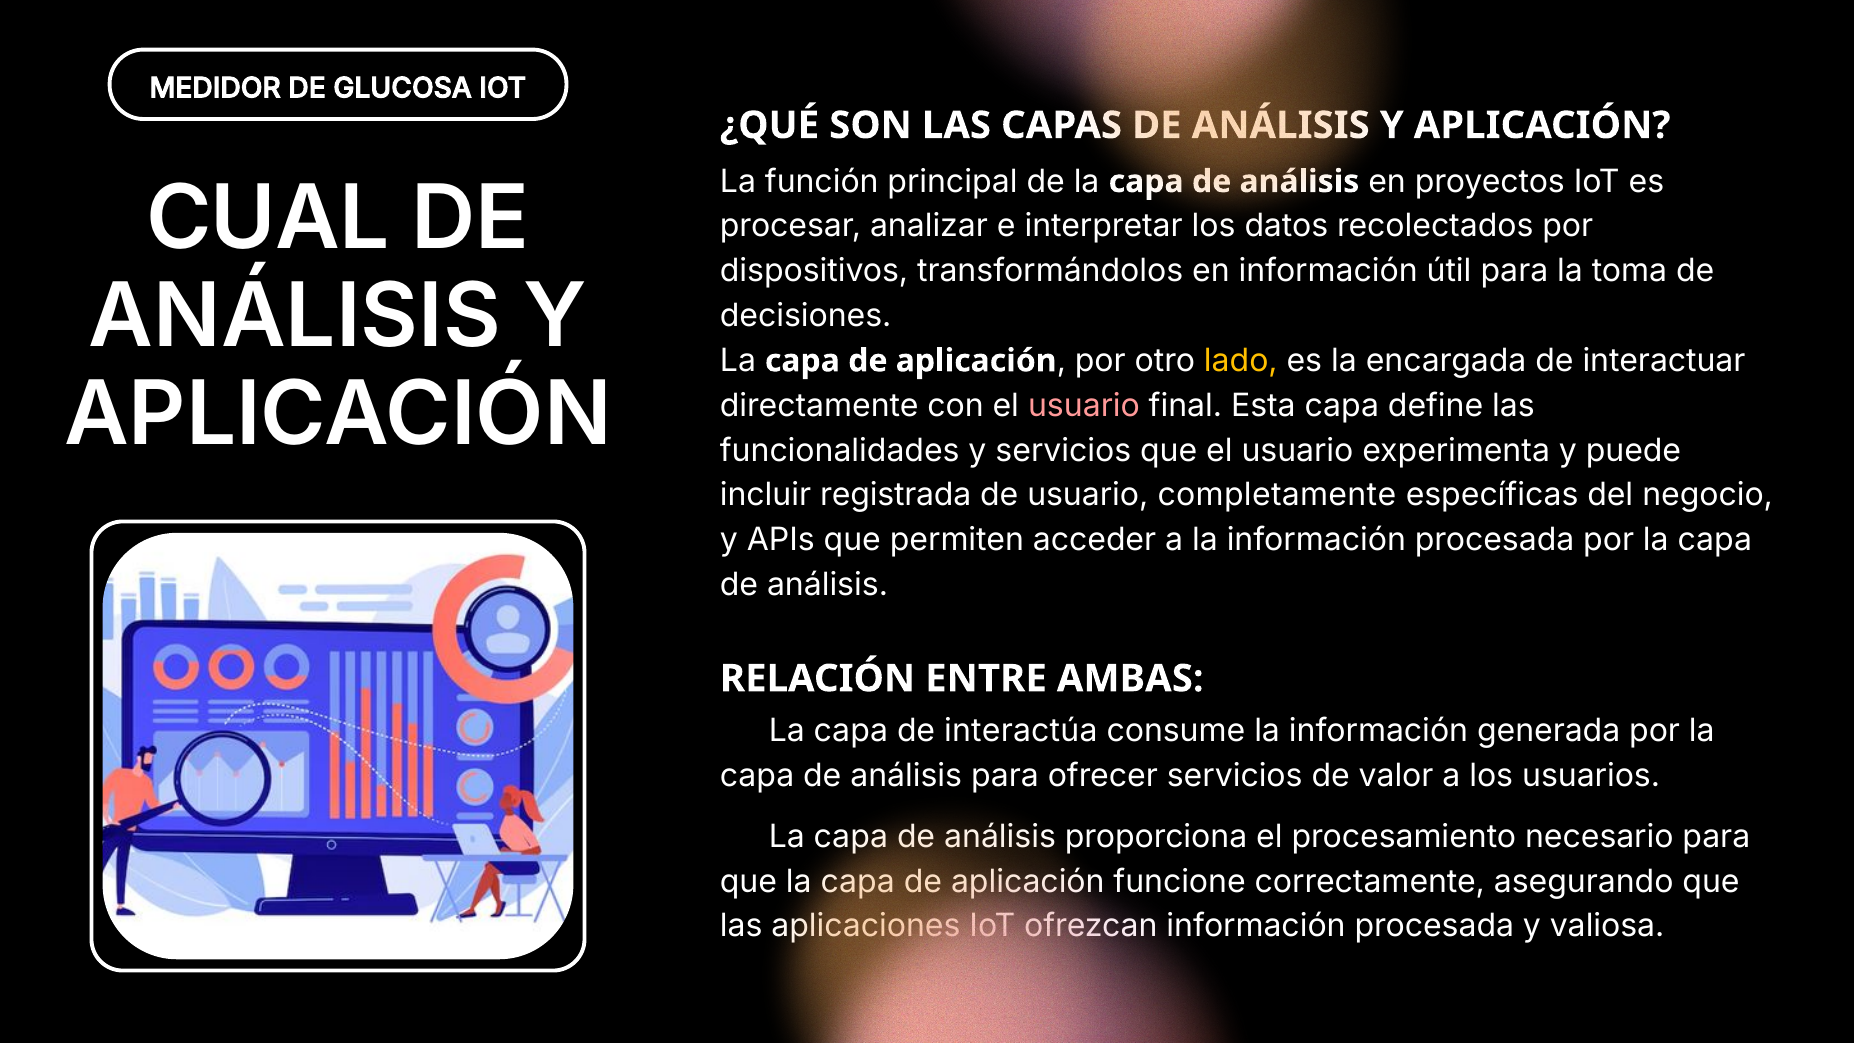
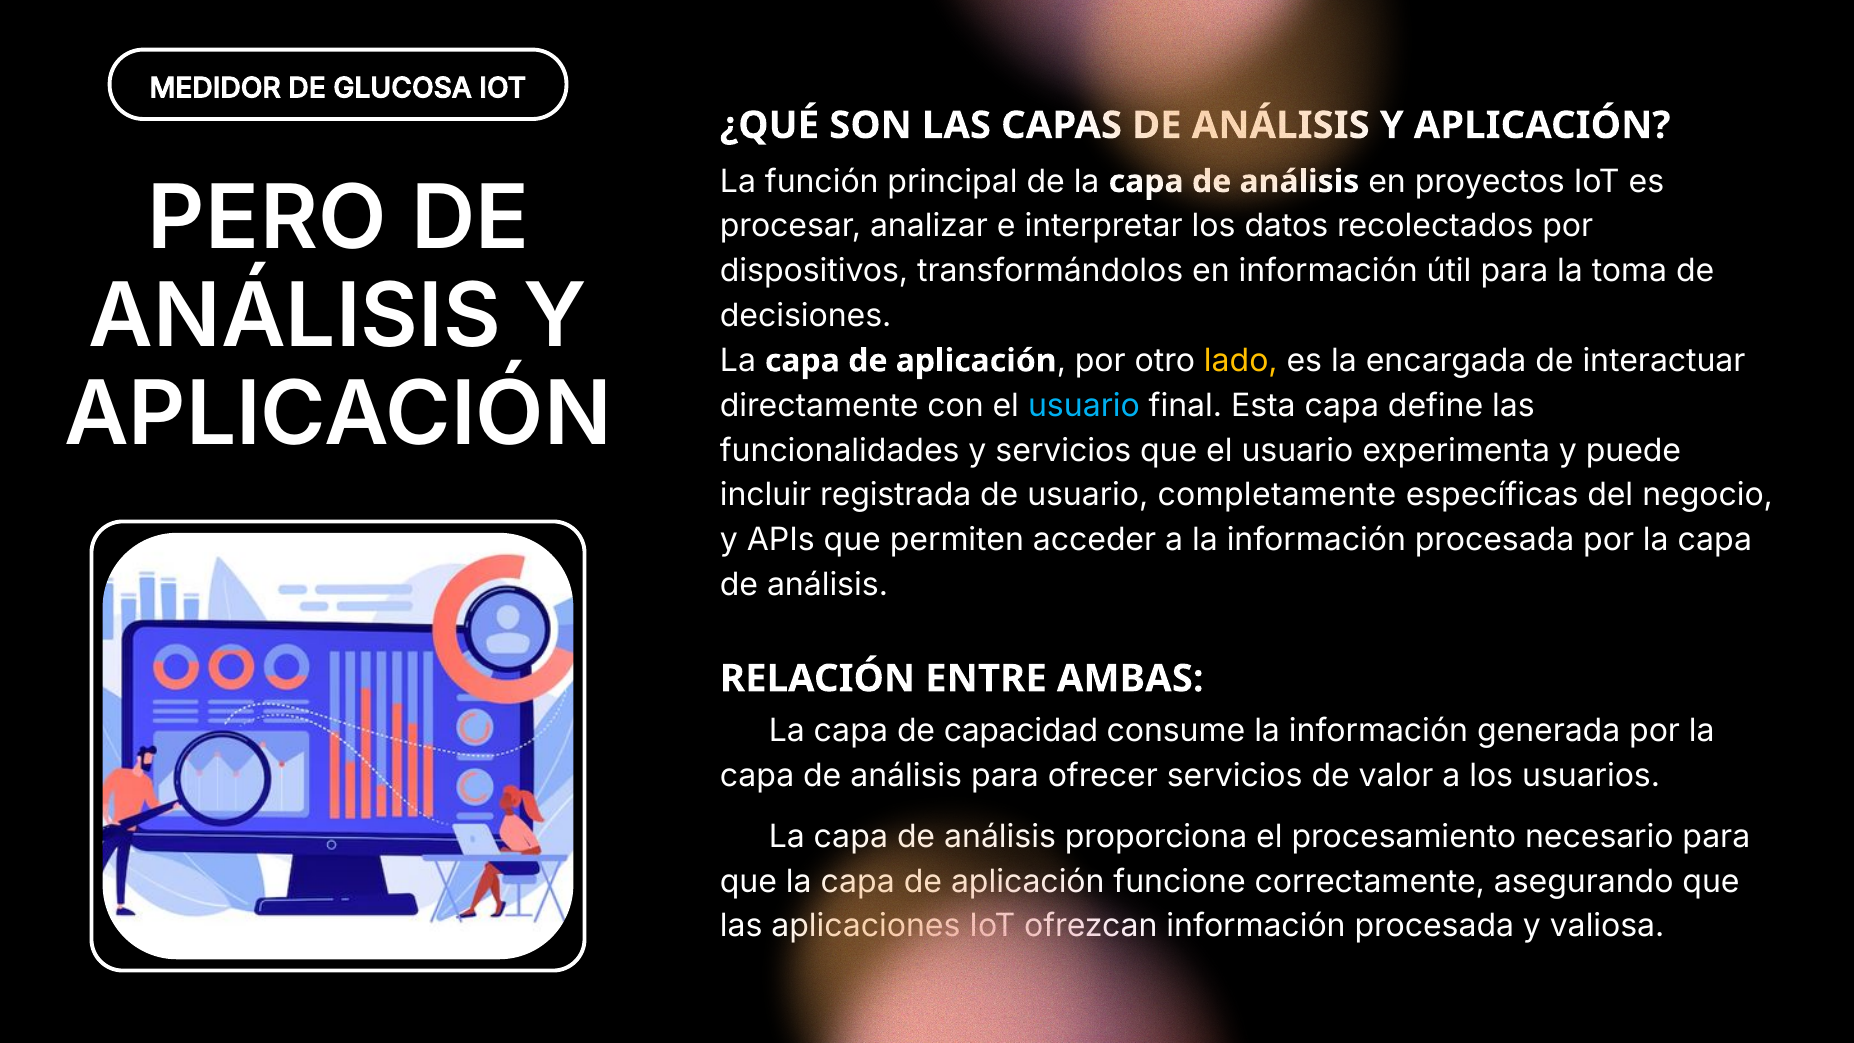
CUAL: CUAL -> PERO (267, 219)
usuario colour: pink -> light blue (1084, 406)
interactúa: interactúa -> capacidad (1021, 731)
